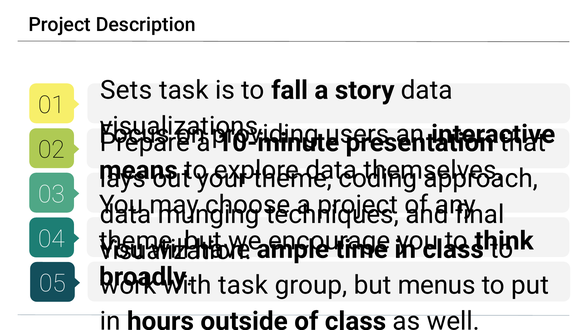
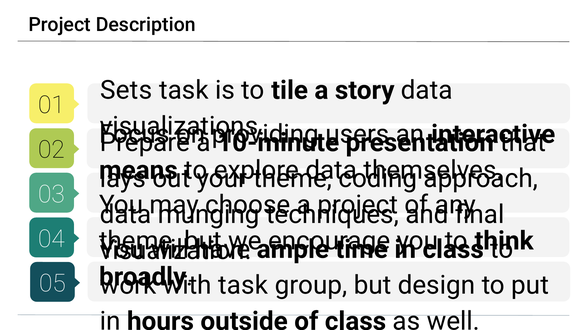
fall: fall -> tile (290, 90)
menus: menus -> design (436, 285)
